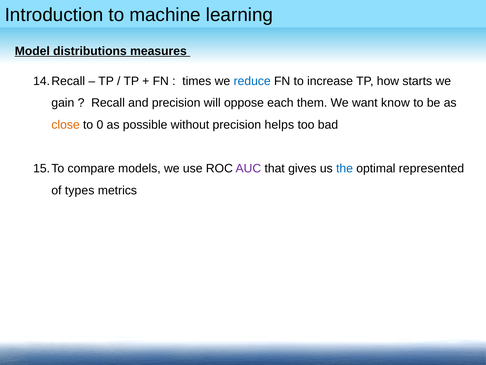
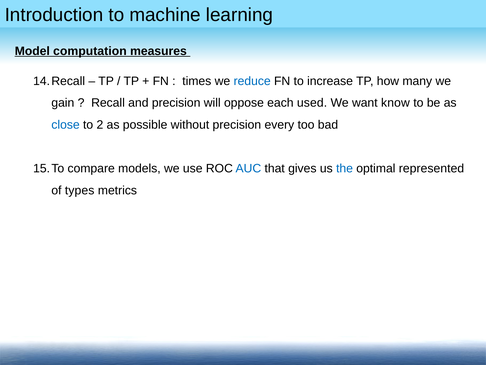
distributions: distributions -> computation (90, 51)
starts: starts -> many (417, 81)
them: them -> used (312, 103)
close colour: orange -> blue (66, 125)
0: 0 -> 2 (100, 125)
helps: helps -> every (279, 125)
AUC colour: purple -> blue (248, 168)
